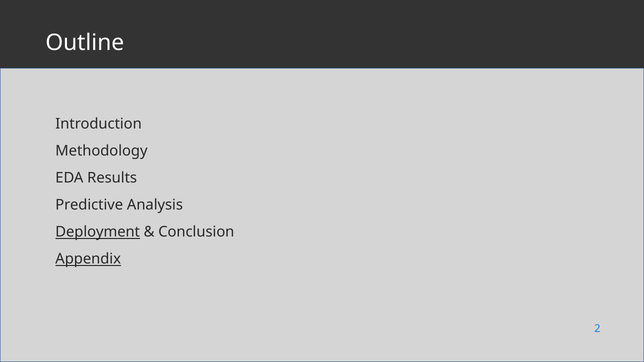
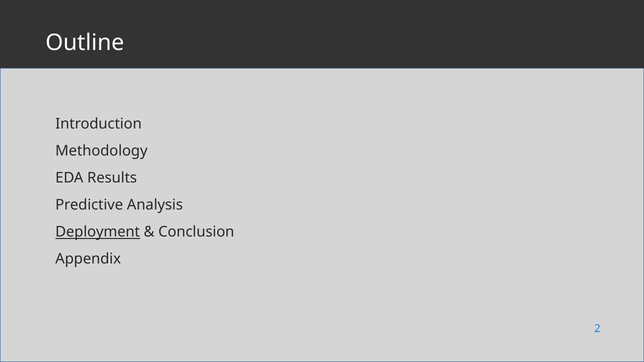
Appendix underline: present -> none (88, 259)
